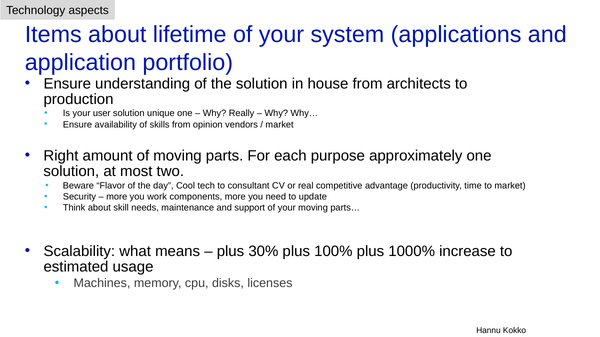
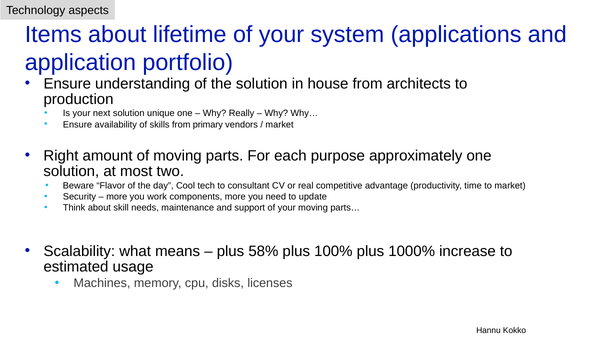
user: user -> next (102, 114)
opinion: opinion -> primary (208, 125)
30%: 30% -> 58% (263, 252)
